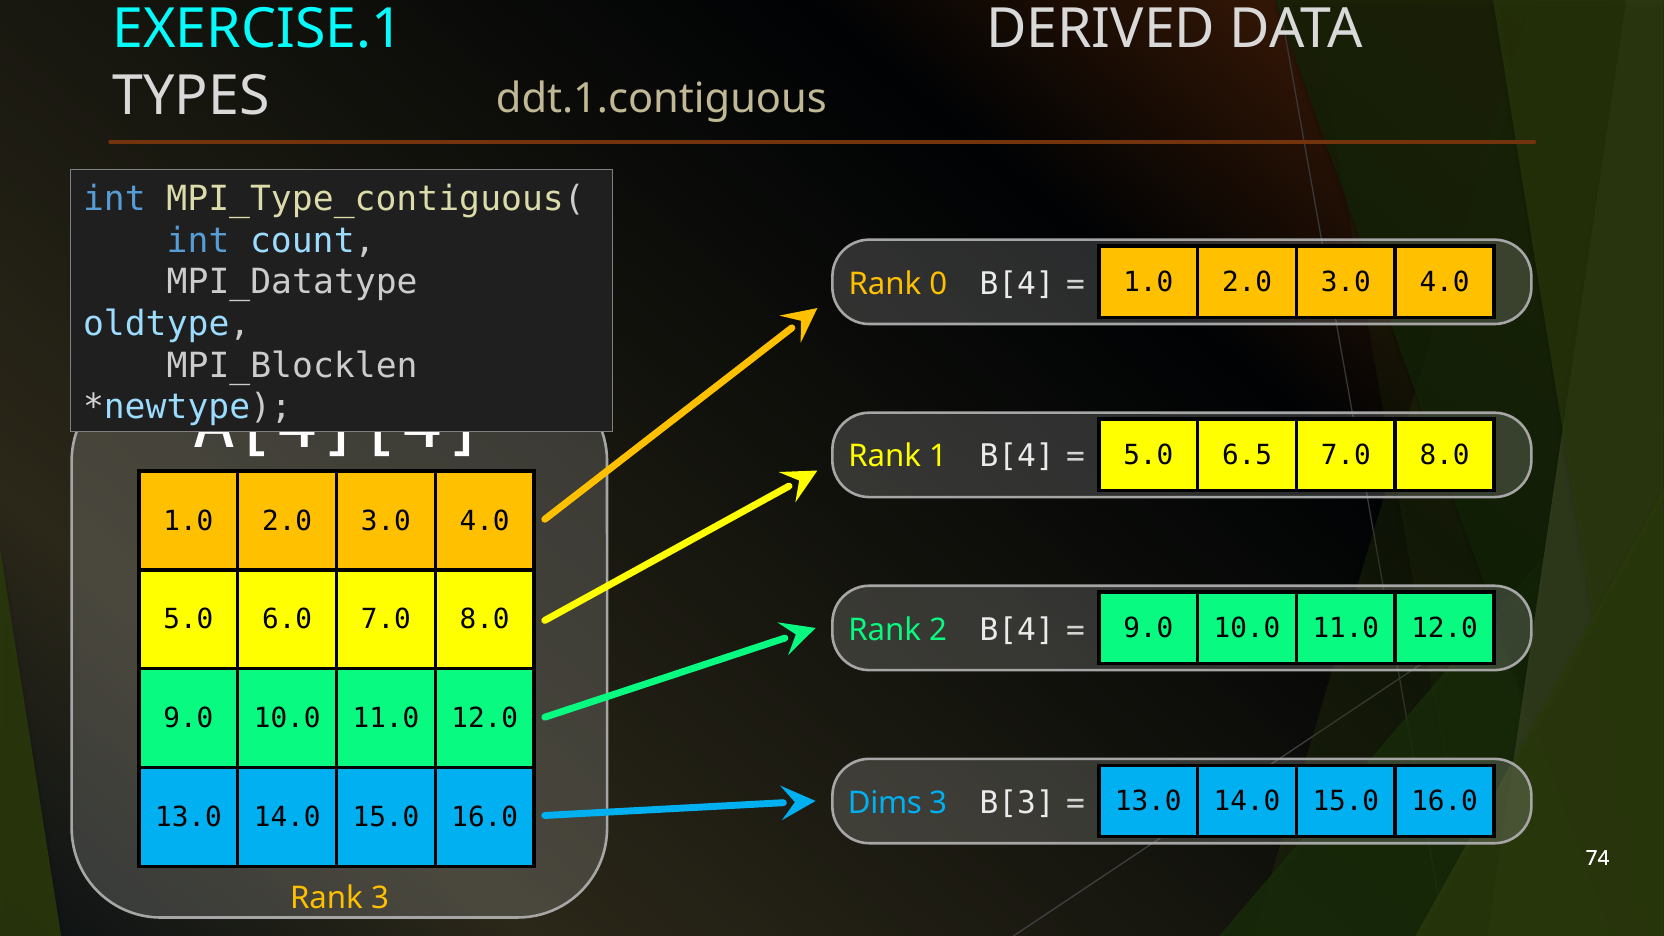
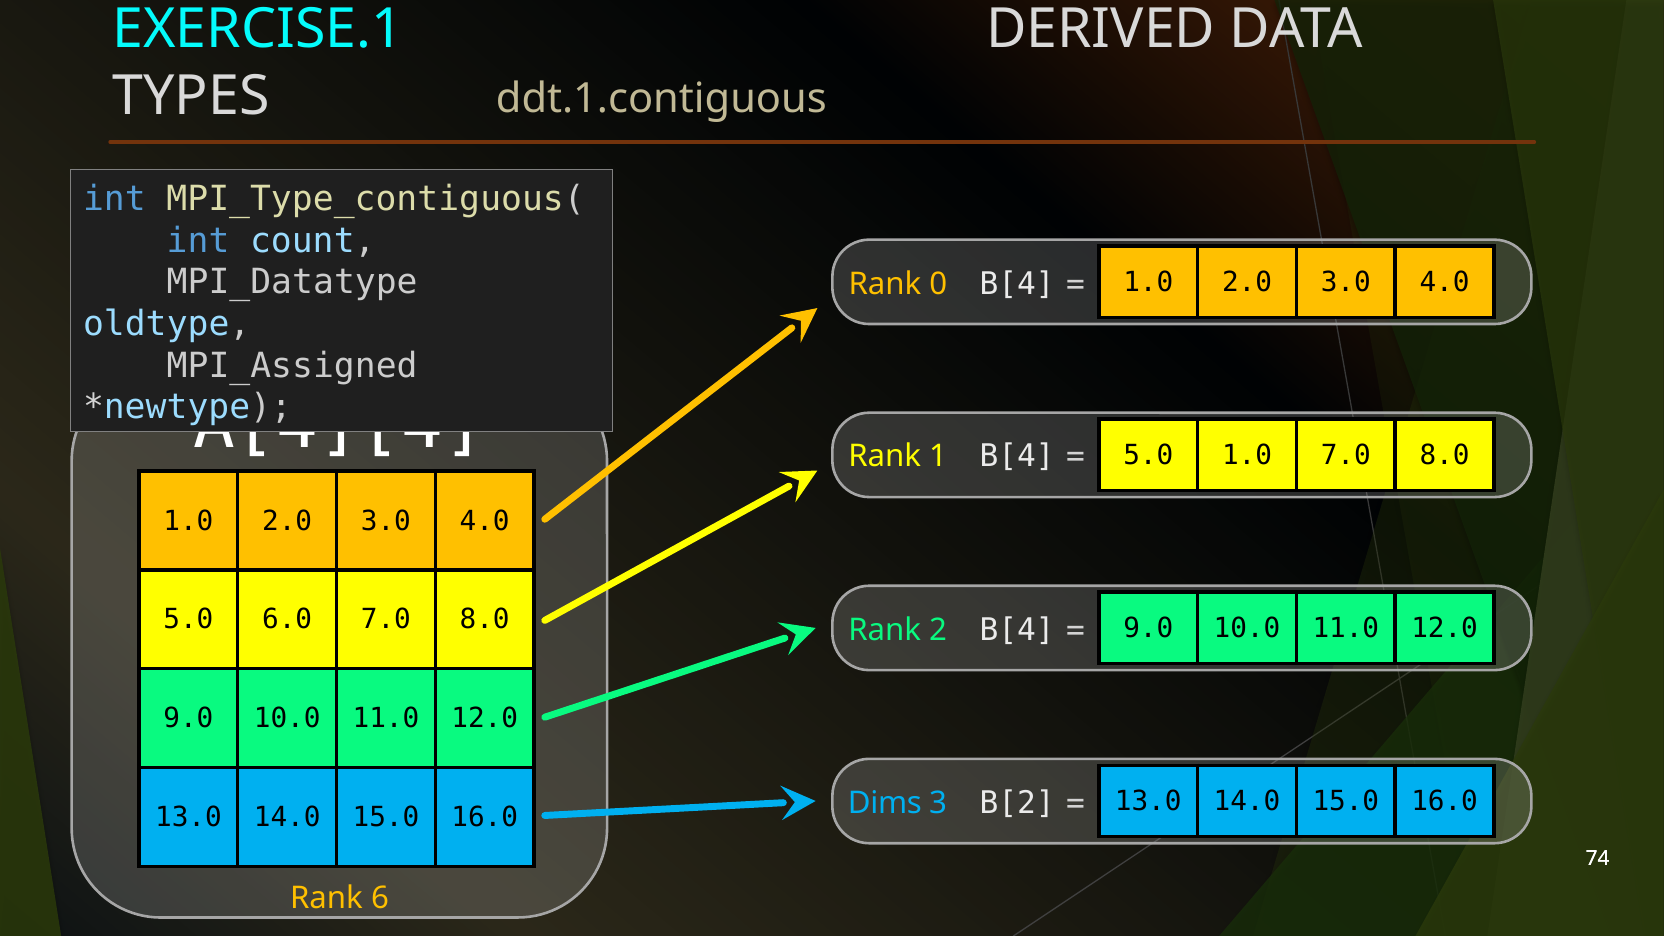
MPI_Blocklen: MPI_Blocklen -> MPI_Assigned (292, 366)
5.0 6.5: 6.5 -> 1.0 (1247, 455)
B[3: B[3 -> B[2 (1017, 803)
Rank 3: 3 -> 6 (380, 898)
